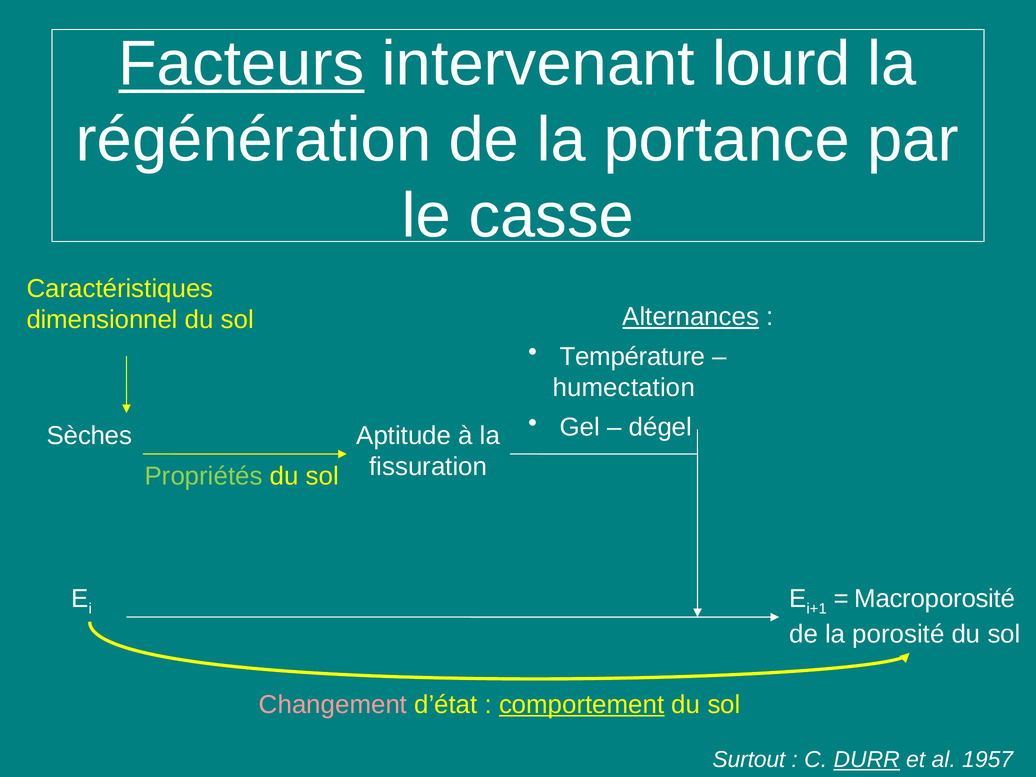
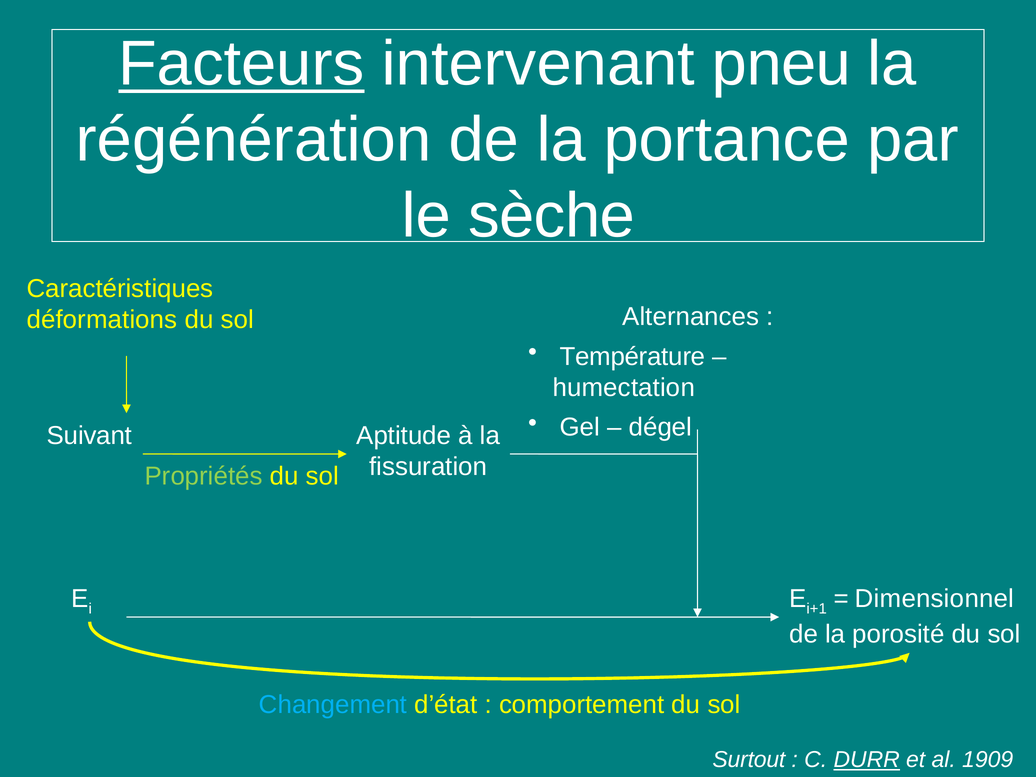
lourd: lourd -> pneu (781, 64)
casse: casse -> sèche (552, 216)
Alternances underline: present -> none (691, 317)
dimensionnel: dimensionnel -> déformations (102, 320)
Sèches: Sèches -> Suivant (89, 436)
Macroporosité: Macroporosité -> Dimensionnel (934, 599)
Changement colour: pink -> light blue (333, 705)
comportement underline: present -> none (582, 705)
1957: 1957 -> 1909 (988, 760)
